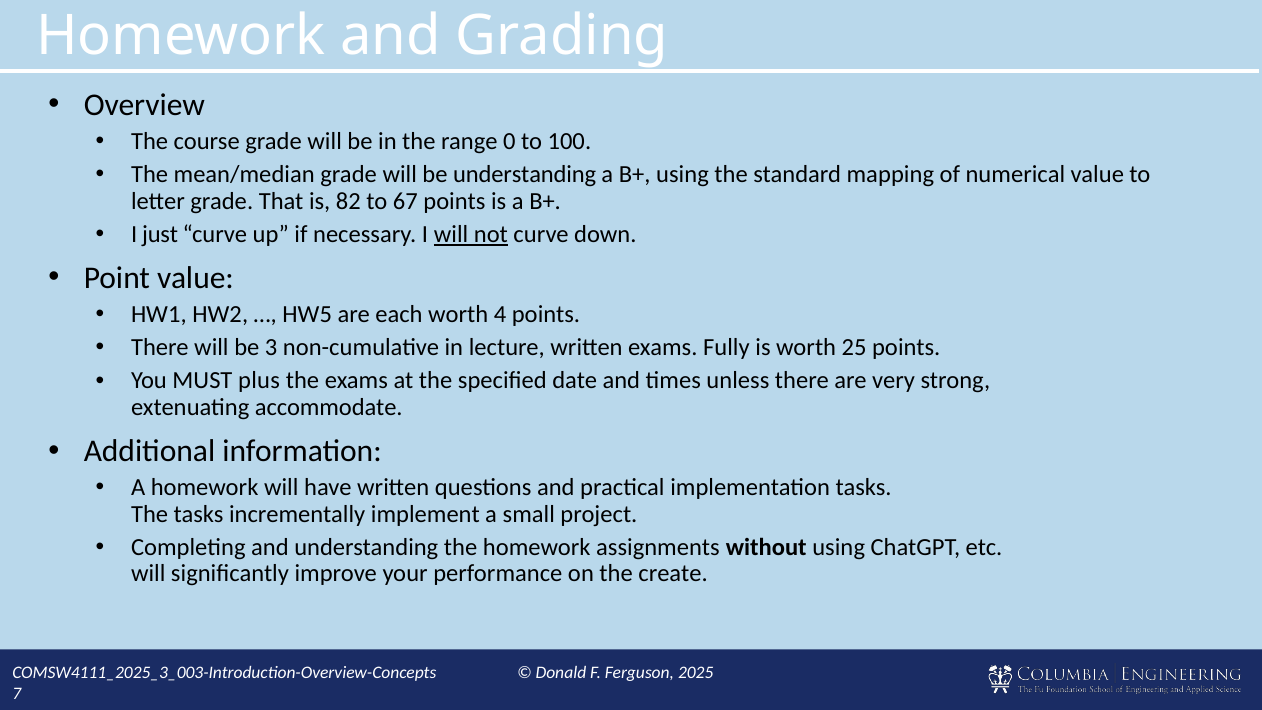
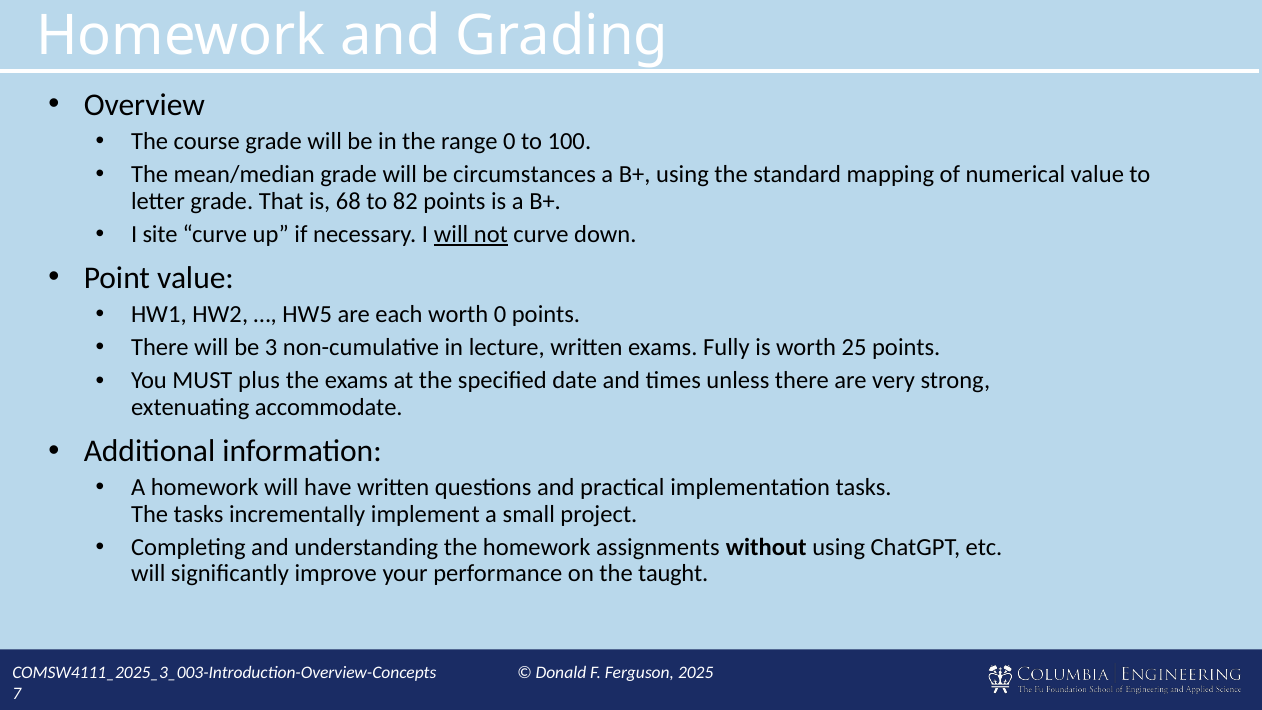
be understanding: understanding -> circumstances (525, 175)
82: 82 -> 68 (348, 201)
67: 67 -> 82 (405, 201)
just: just -> site (160, 234)
worth 4: 4 -> 0 (500, 315)
create: create -> taught (673, 574)
